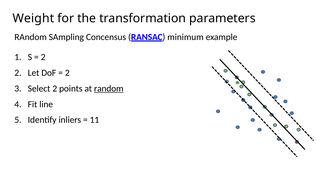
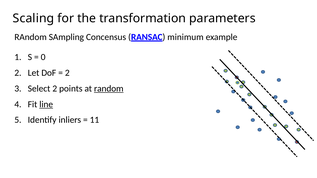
Weight: Weight -> Scaling (33, 18)
2: 2 -> 0 (43, 57)
line underline: none -> present (46, 104)
